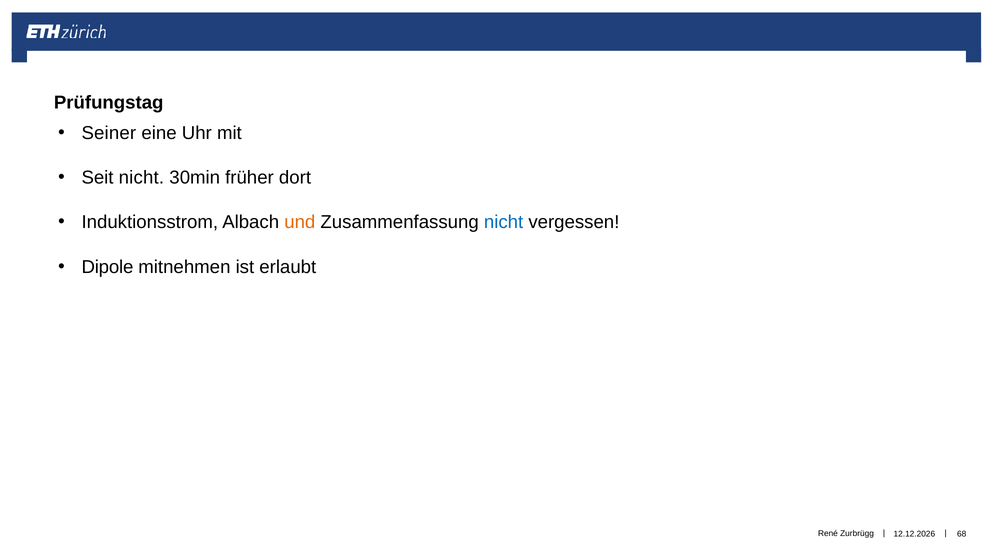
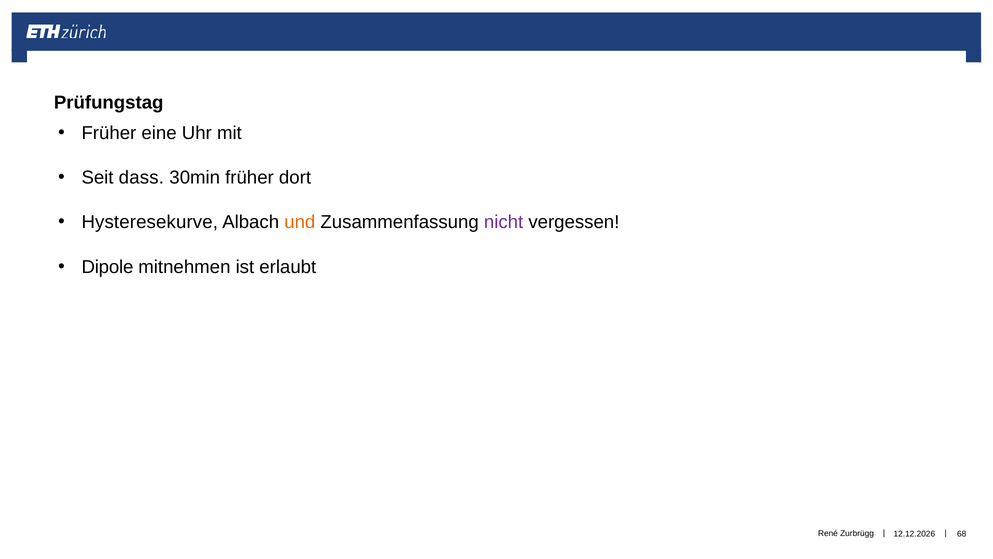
Seiner: Seiner -> Früher (109, 133)
Seit nicht: nicht -> dass (141, 178)
Induktionsstrom: Induktionsstrom -> Hysteresekurve (150, 222)
nicht colour: blue -> purple (504, 222)
